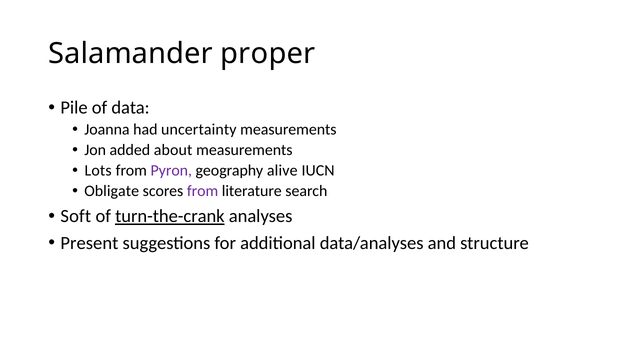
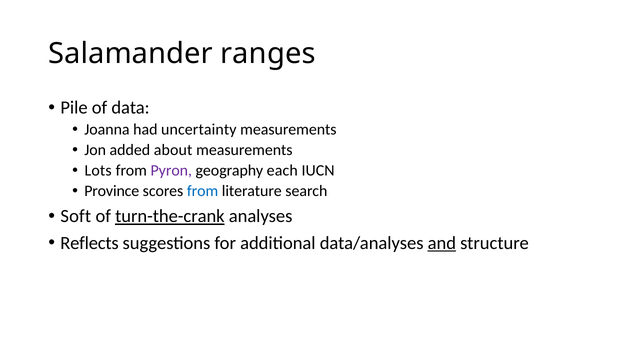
proper: proper -> ranges (268, 53)
alive: alive -> each (282, 170)
Obligate: Obligate -> Province (112, 191)
from colour: purple -> blue (203, 191)
Present: Present -> Reflects (90, 243)
and underline: none -> present (442, 243)
